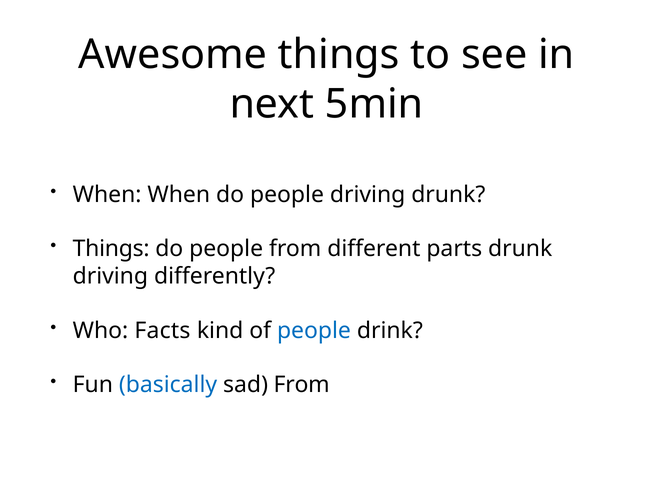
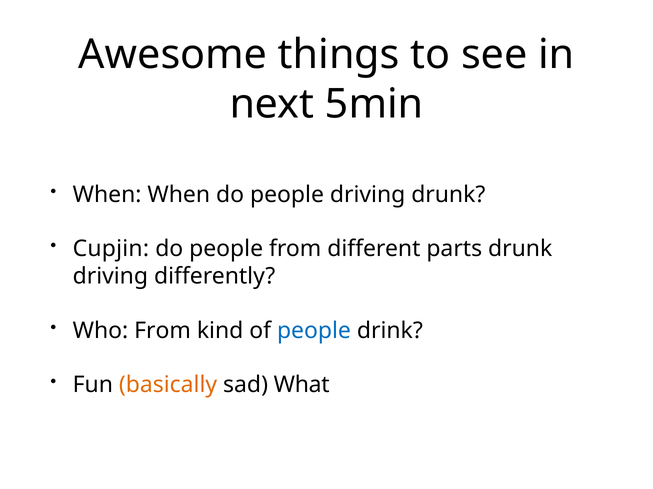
Things: Things -> Cupjin (111, 249)
Who Facts: Facts -> From (163, 331)
basically colour: blue -> orange (168, 385)
sad From: From -> What (302, 385)
